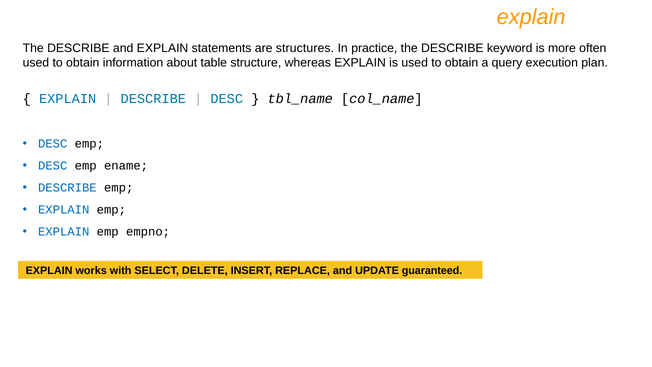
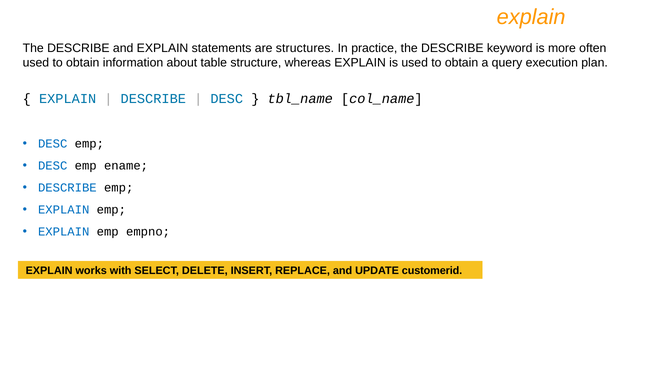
guaranteed: guaranteed -> customerid (432, 270)
